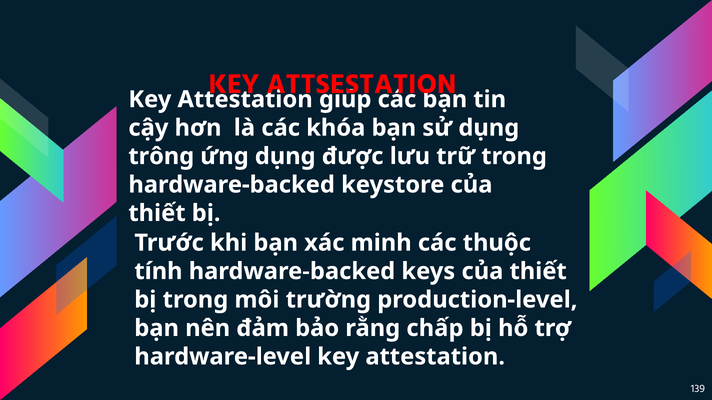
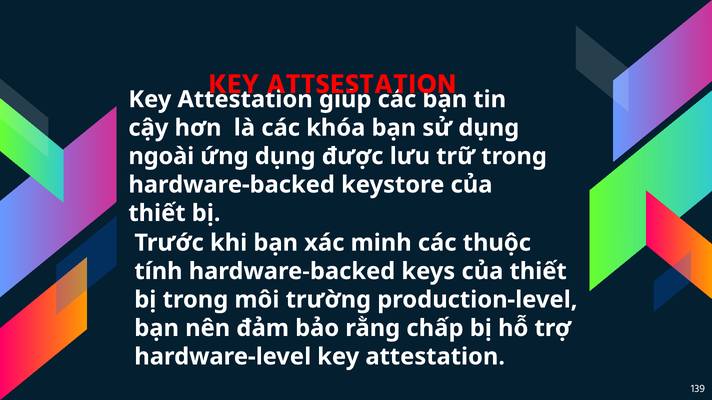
trông: trông -> ngoài (161, 156)
